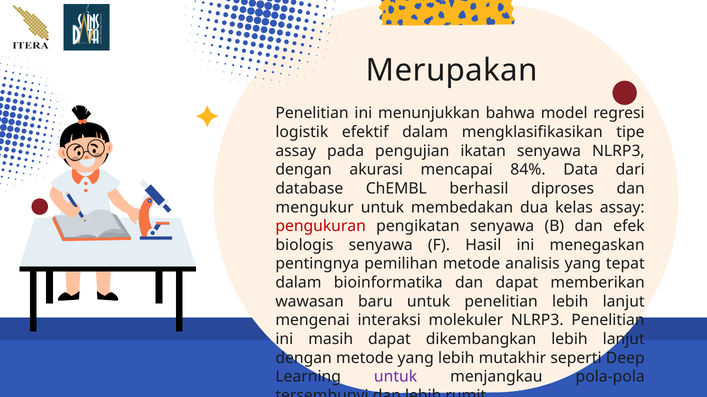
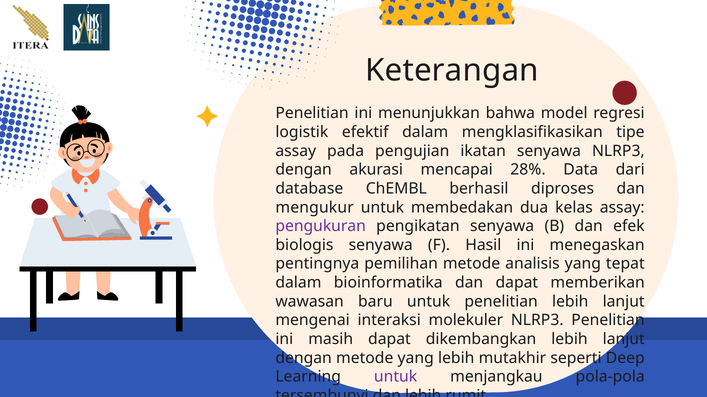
Merupakan: Merupakan -> Keterangan (452, 71)
84%: 84% -> 28% (528, 170)
pengukuran colour: red -> purple (321, 227)
